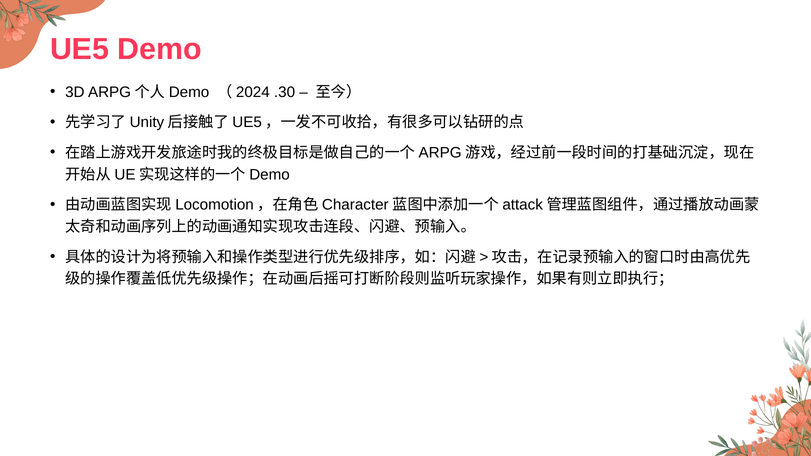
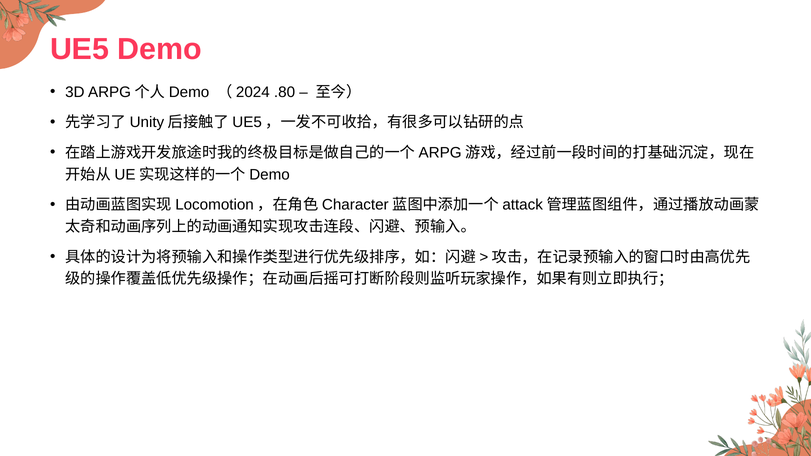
.30: .30 -> .80 (285, 92)
